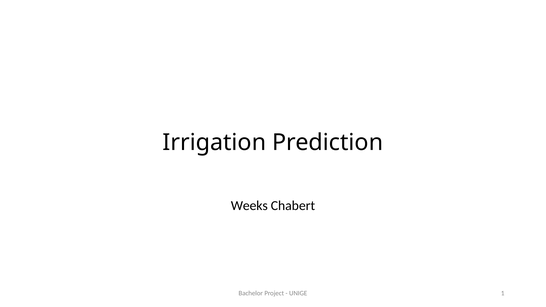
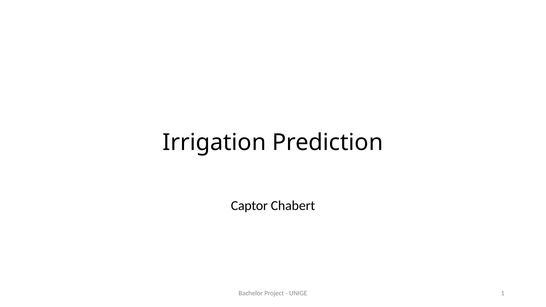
Weeks: Weeks -> Captor (249, 206)
